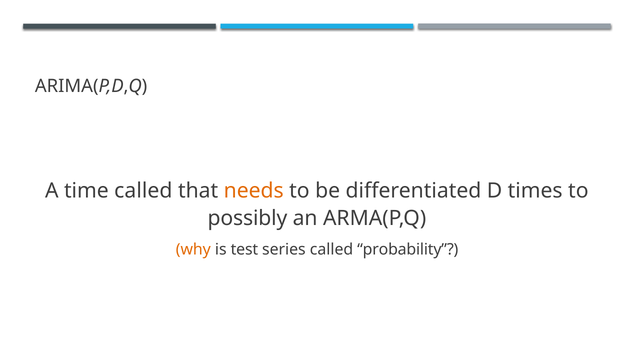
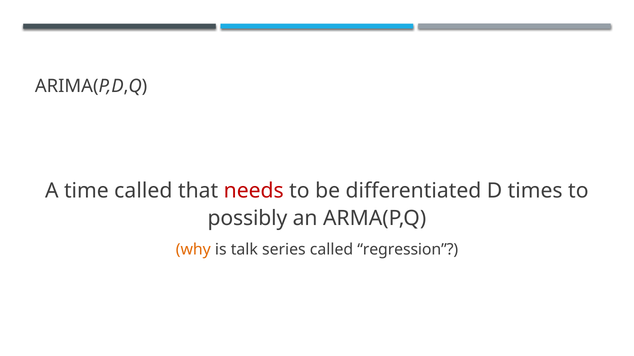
needs colour: orange -> red (254, 191)
test: test -> talk (244, 250)
probability: probability -> regression (408, 250)
